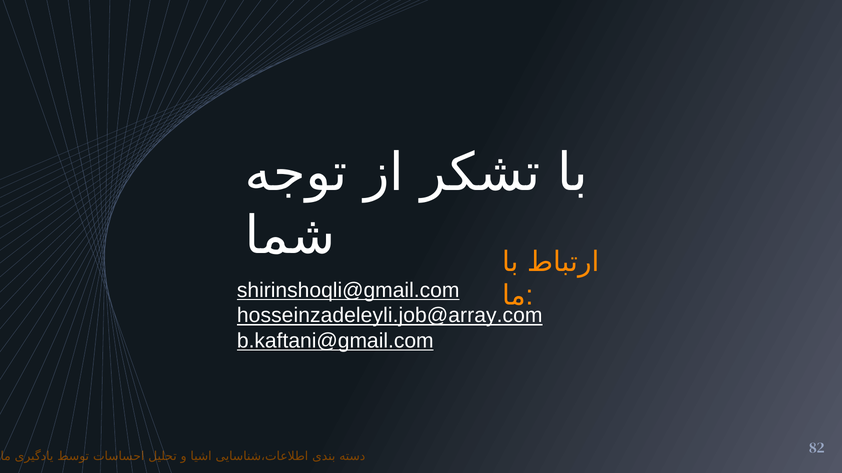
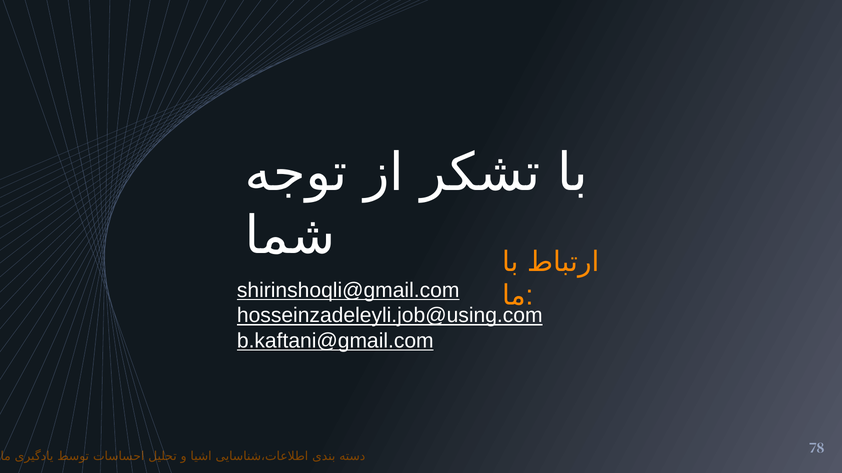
hosseinzadeleyli.job@array.com: hosseinzadeleyli.job@array.com -> hosseinzadeleyli.job@using.com (390, 316)
82: 82 -> 78 (817, 448)
